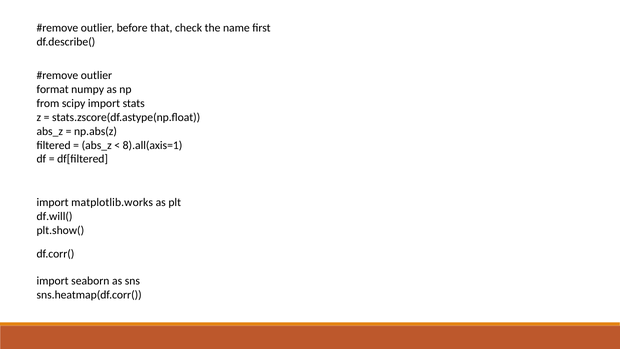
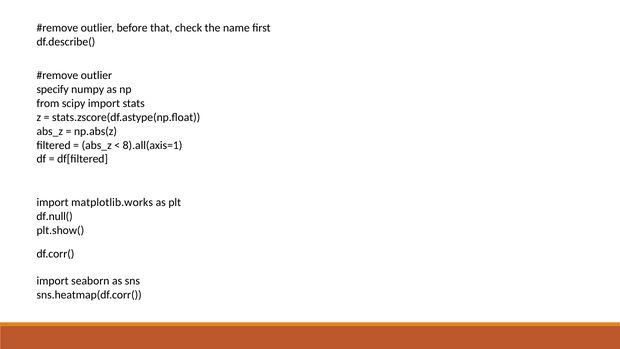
format: format -> specify (53, 89)
df.will(: df.will( -> df.null( (55, 216)
